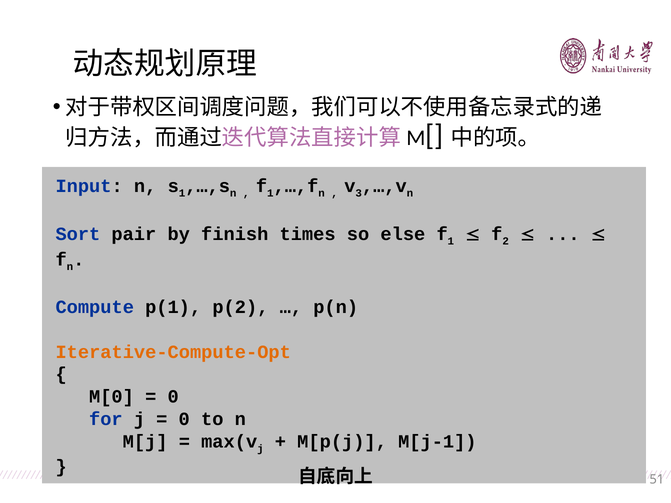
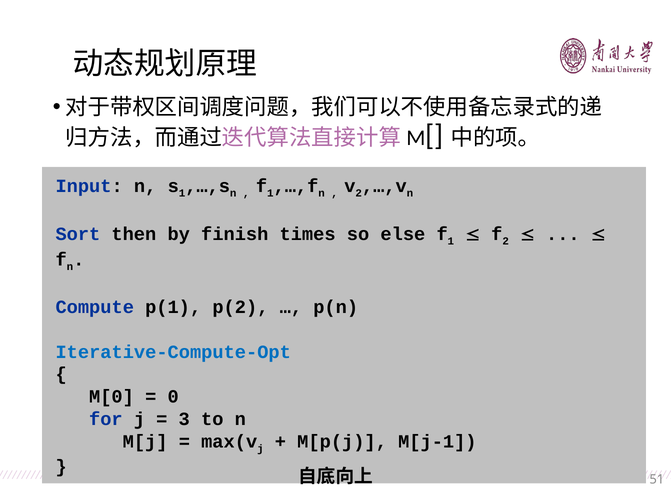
3: 3 -> 2 (359, 194)
pair: pair -> then (134, 234)
Iterative-Compute-Opt colour: orange -> blue (173, 352)
0: 0 -> 3 (184, 419)
